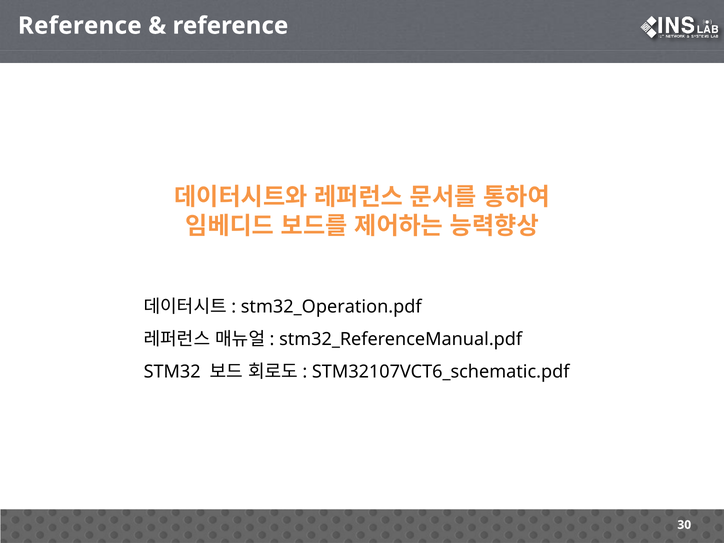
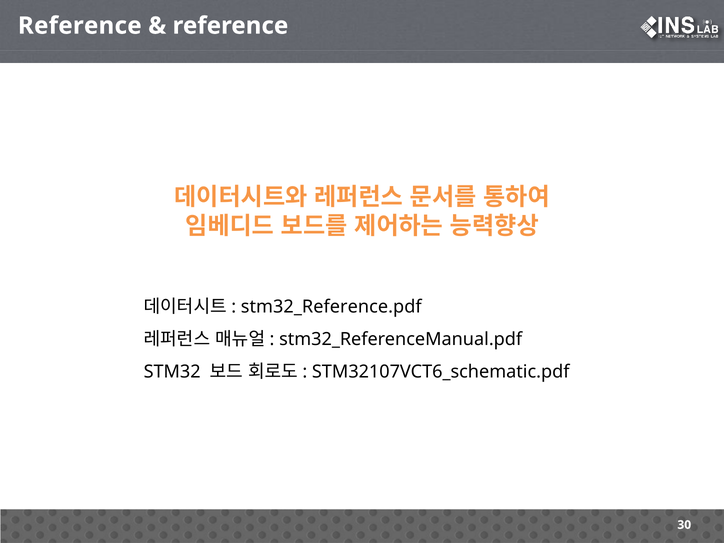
stm32_Operation.pdf: stm32_Operation.pdf -> stm32_Reference.pdf (331, 307)
